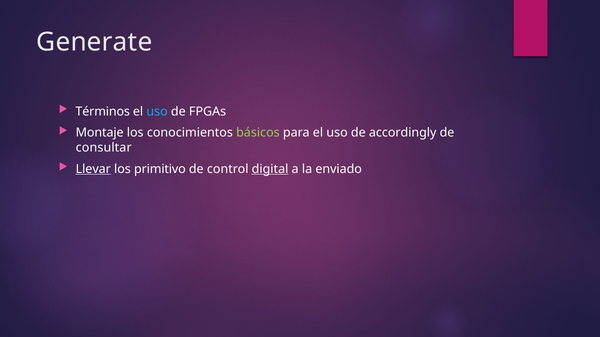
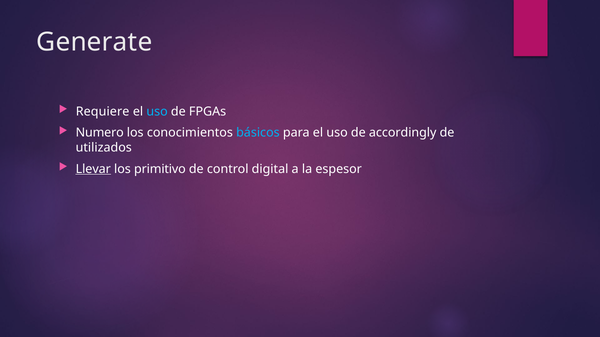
Términos: Términos -> Requiere (103, 112)
Montaje: Montaje -> Numero (100, 133)
básicos colour: light green -> light blue (258, 133)
consultar: consultar -> utilizados (104, 148)
digital underline: present -> none (270, 169)
enviado: enviado -> espesor (339, 169)
